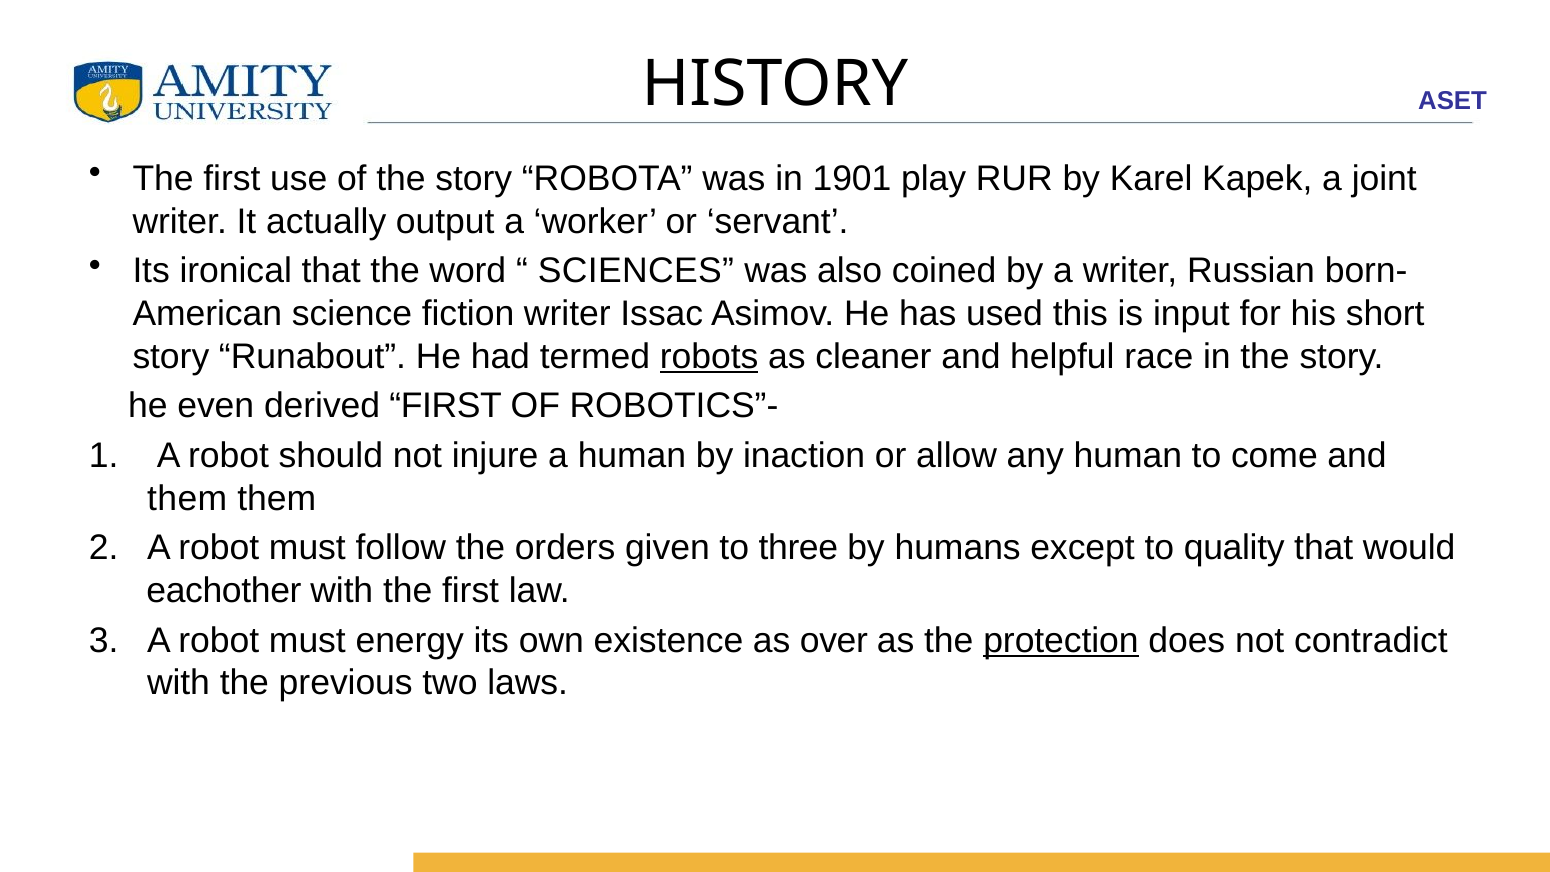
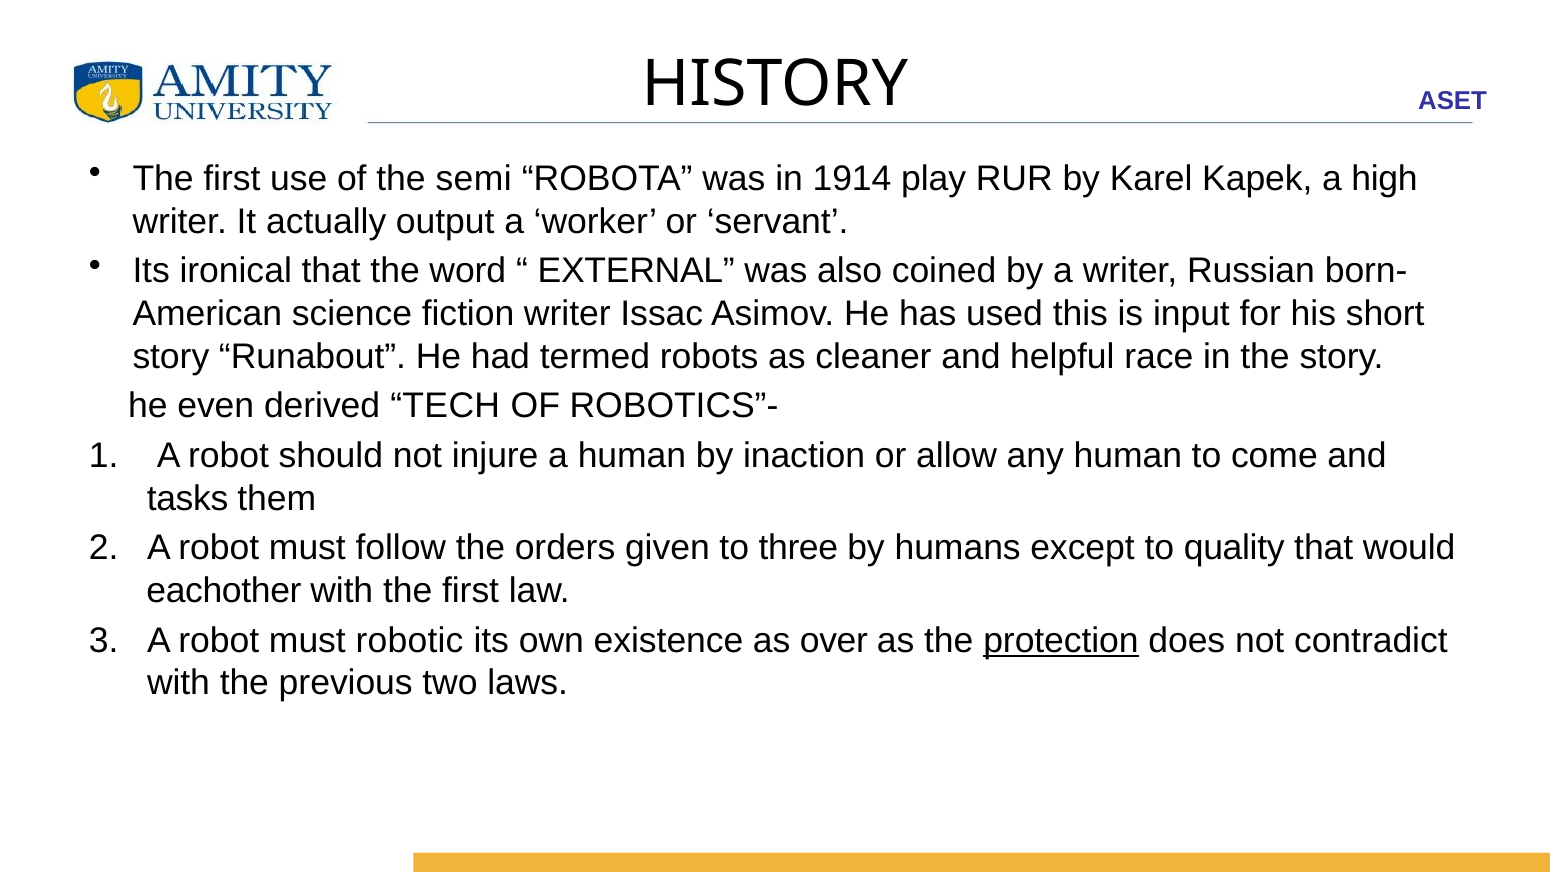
of the story: story -> semi (474, 179)
1901: 1901 -> 1914 (852, 179)
joint: joint -> high (1384, 179)
SCIENCES: SCIENCES -> EXTERNAL (636, 271)
robots underline: present -> none (709, 356)
derived FIRST: FIRST -> TECH (445, 406)
them: them -> tasks (188, 498)
energy: energy -> robotic (410, 640)
